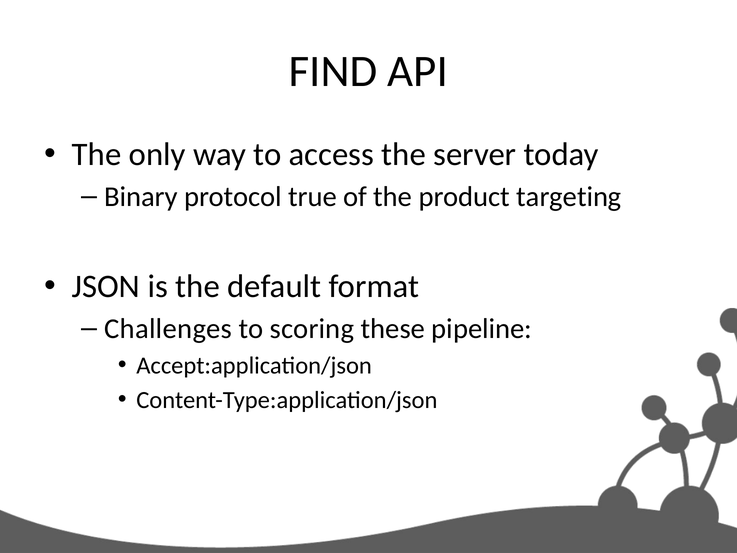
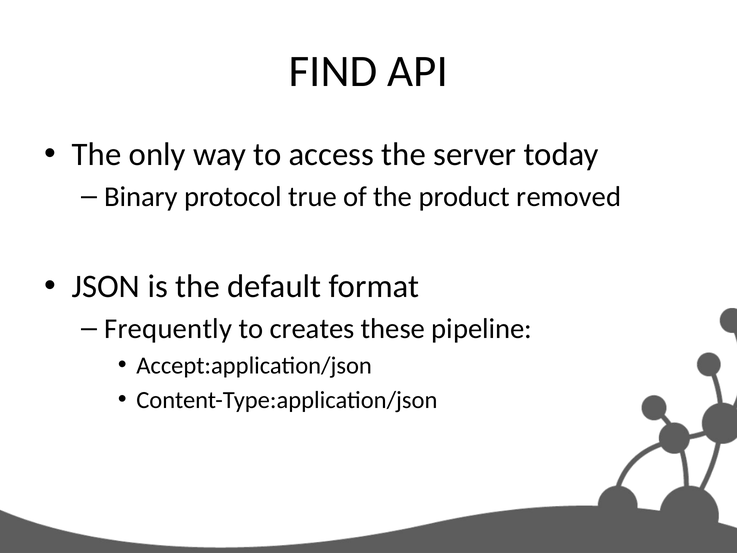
targeting: targeting -> removed (569, 197)
Challenges: Challenges -> Frequently (168, 329)
scoring: scoring -> creates (312, 329)
